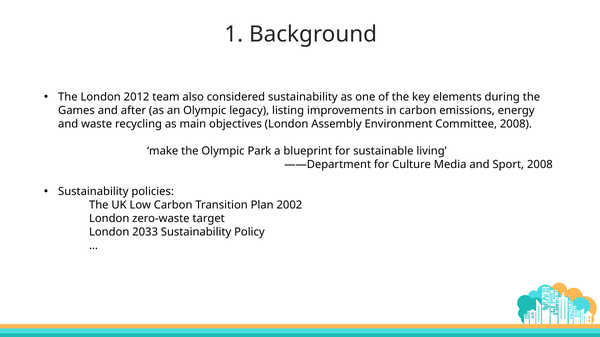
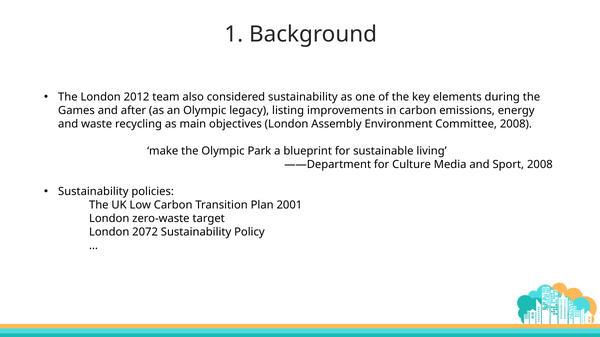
2002: 2002 -> 2001 (289, 205)
2033: 2033 -> 2072 (145, 232)
